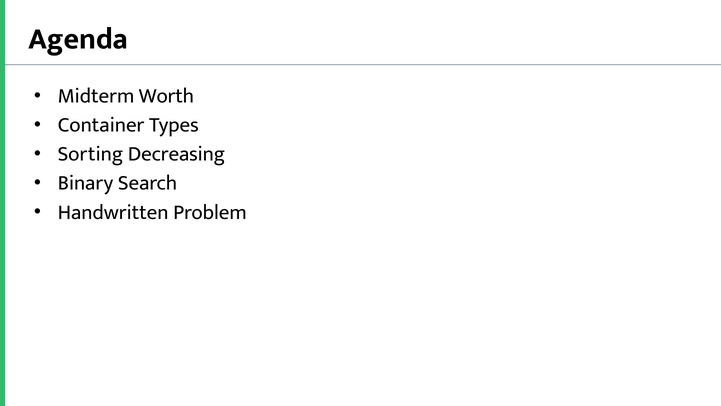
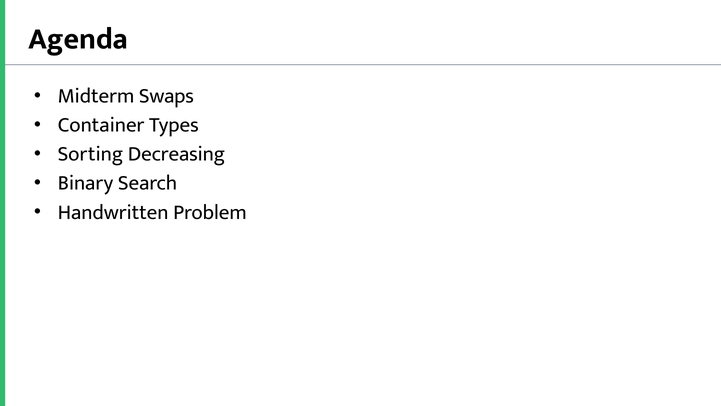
Worth: Worth -> Swaps (166, 96)
